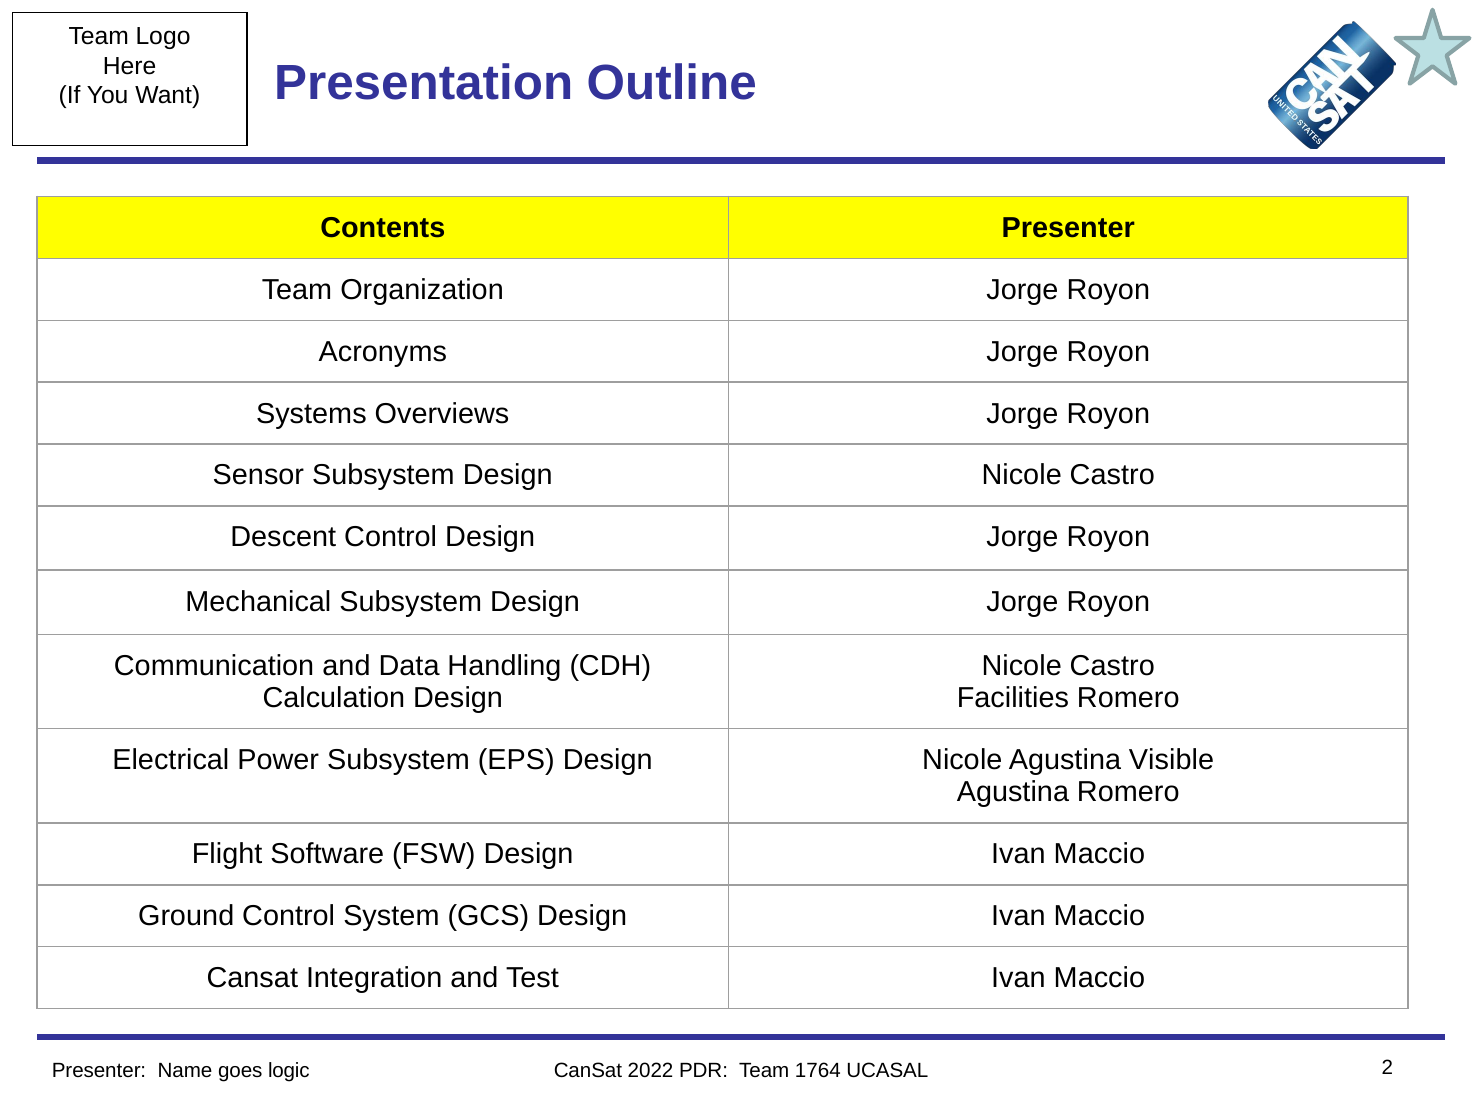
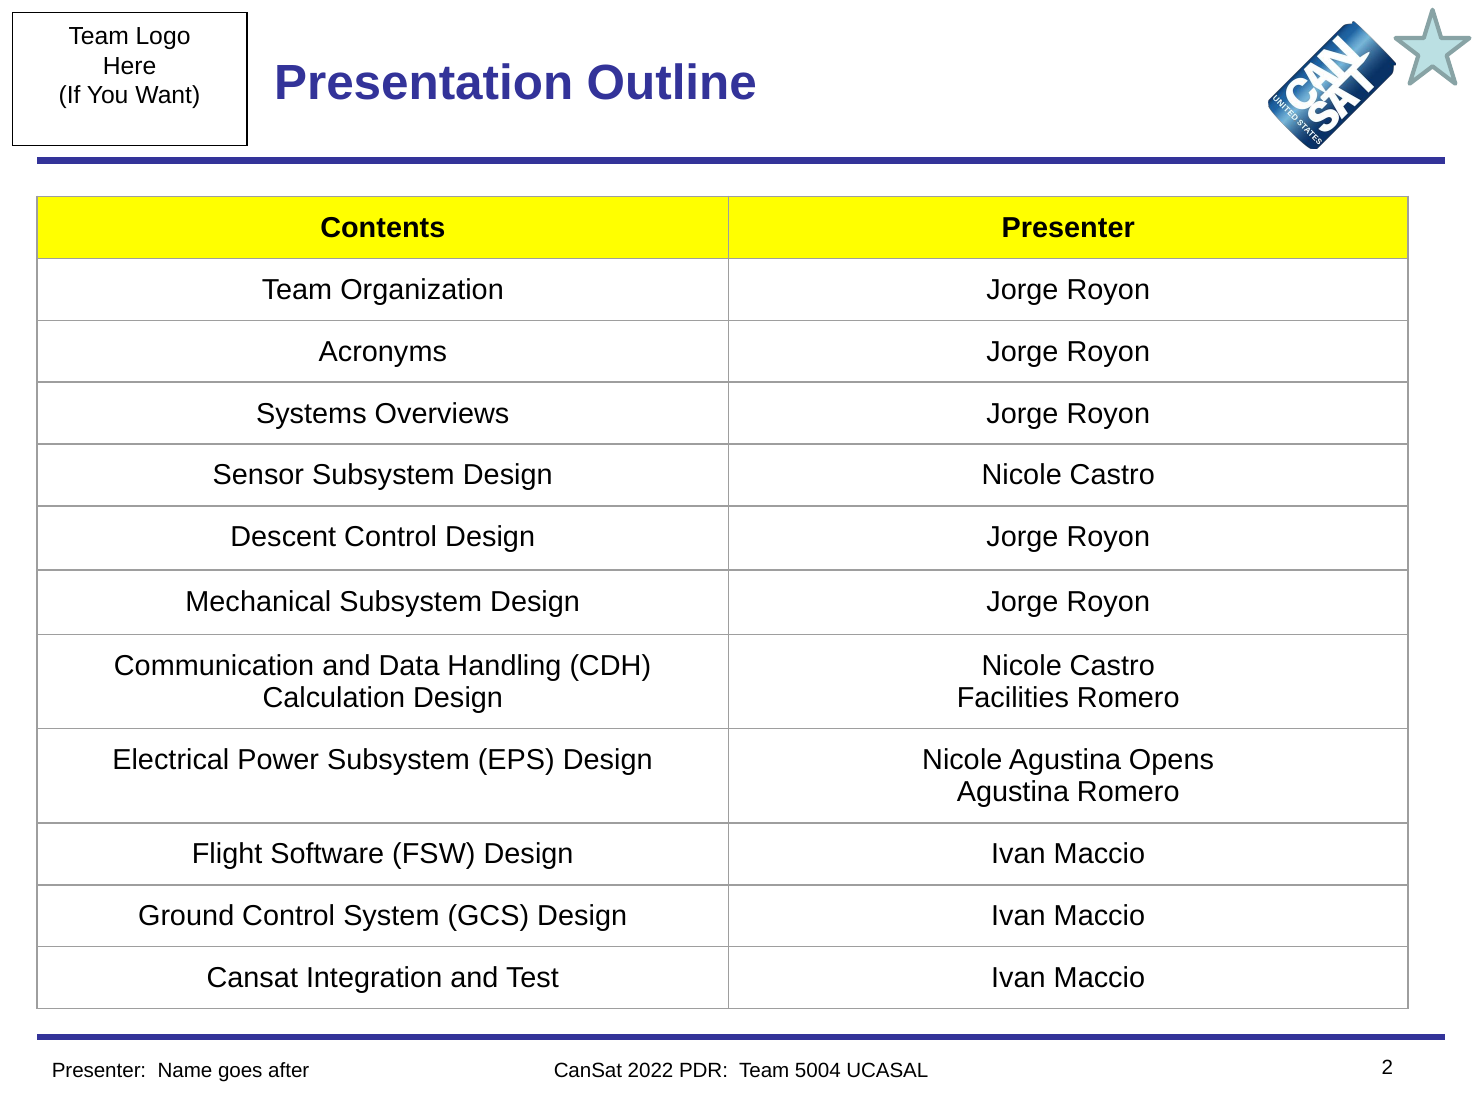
Visible: Visible -> Opens (1172, 760)
logic: logic -> after (289, 1071)
1764: 1764 -> 5004 (818, 1071)
